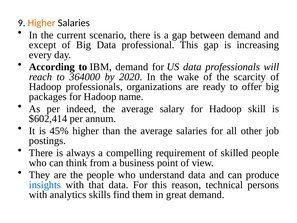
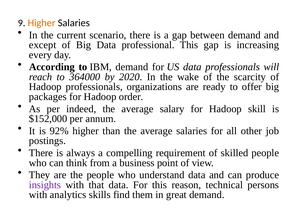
name: name -> order (131, 97)
$602,414: $602,414 -> $152,000 (48, 119)
45%: 45% -> 92% (59, 131)
insights colour: blue -> purple (45, 185)
